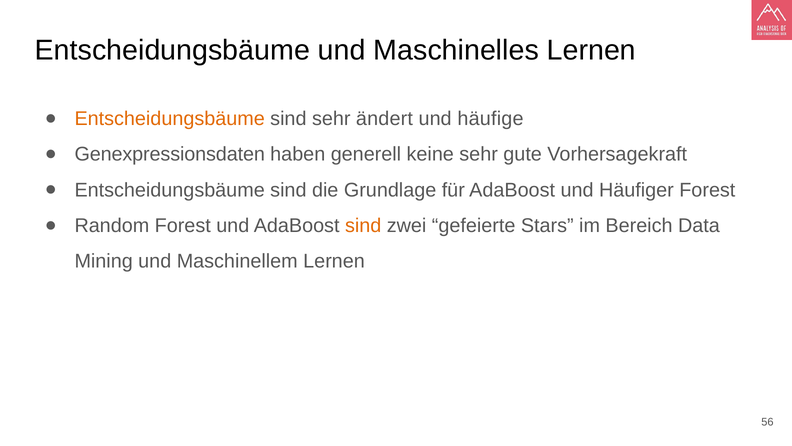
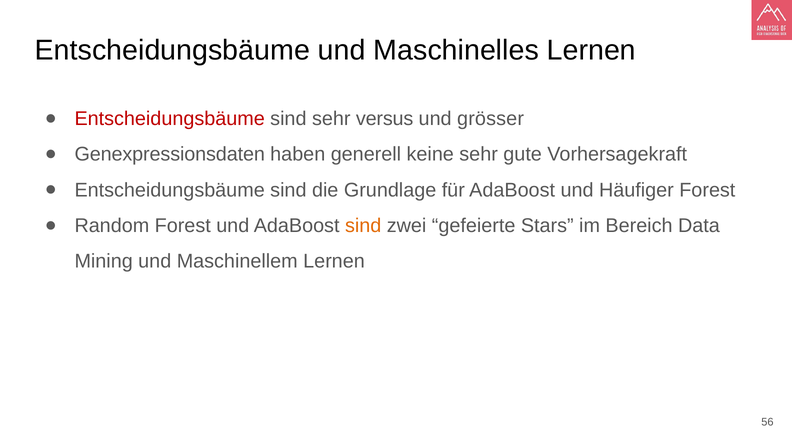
Entscheidungsbäume colour: orange -> red (170, 119)
ändert: ändert -> versus (385, 119)
häufige: häufige -> grösser (491, 119)
